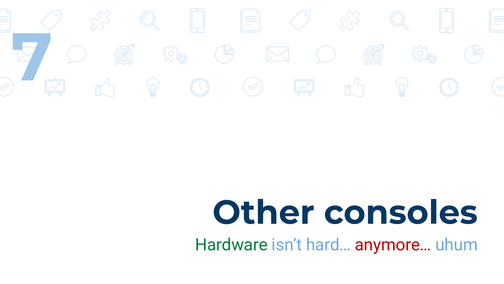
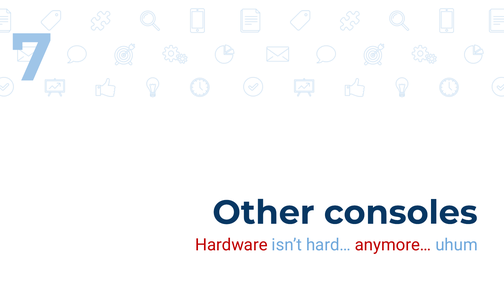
Hardware colour: green -> red (231, 245)
